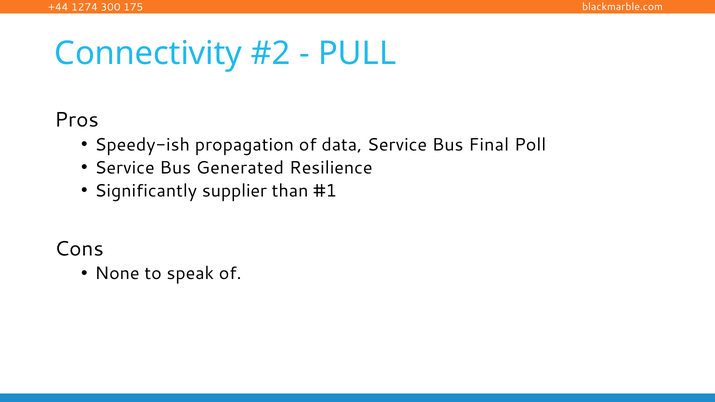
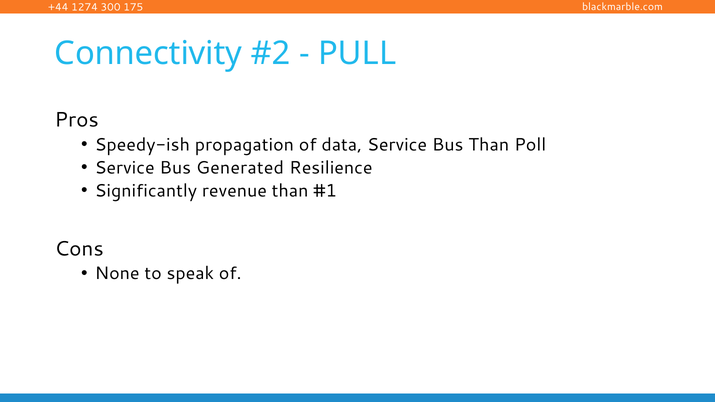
Bus Final: Final -> Than (489, 145)
supplier: supplier -> revenue (234, 191)
